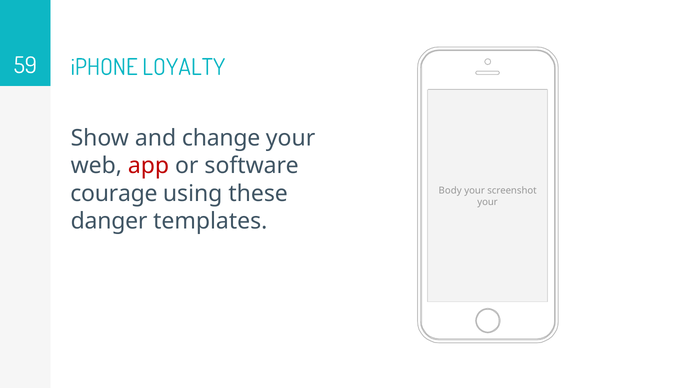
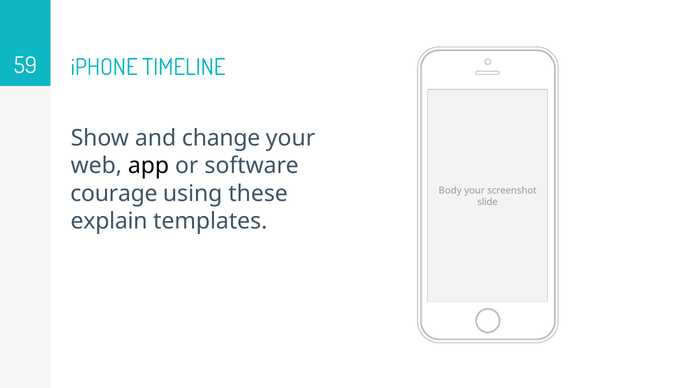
LOYALTY: LOYALTY -> TIMELINE (184, 67)
app colour: red -> black (148, 166)
your: your -> slide (488, 202)
danger: danger -> explain (109, 221)
